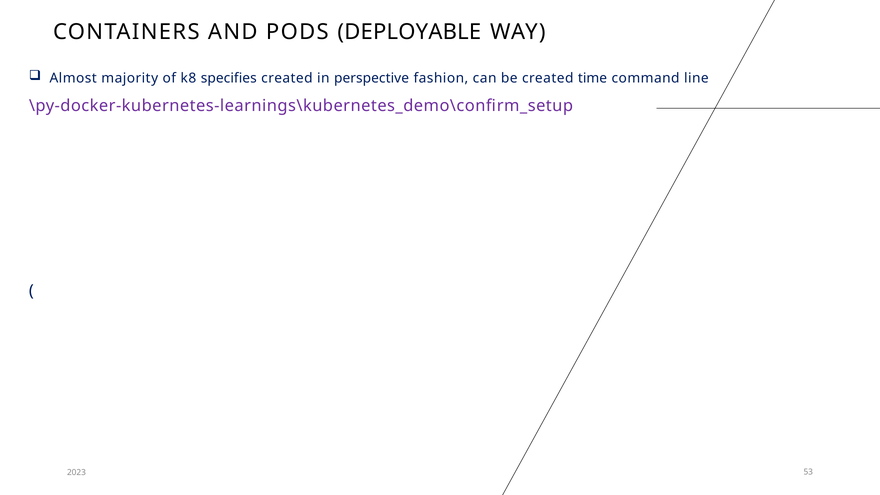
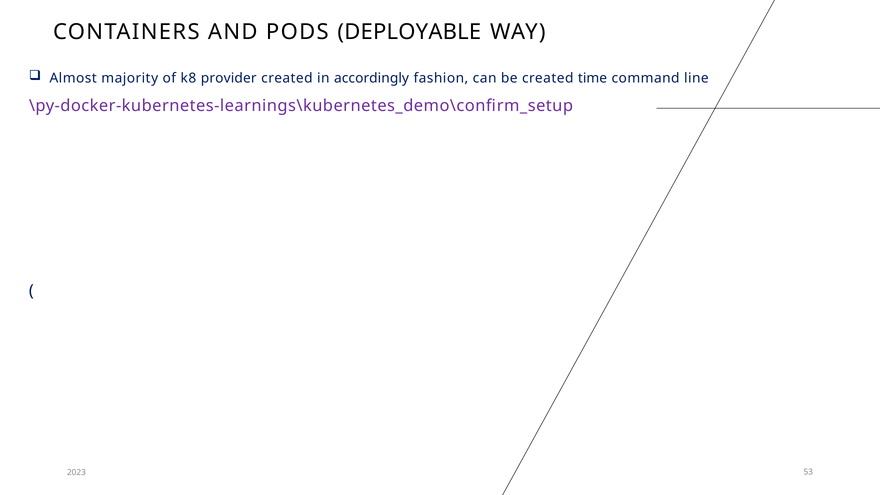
specifies: specifies -> provider (229, 78)
perspective: perspective -> accordingly (372, 78)
